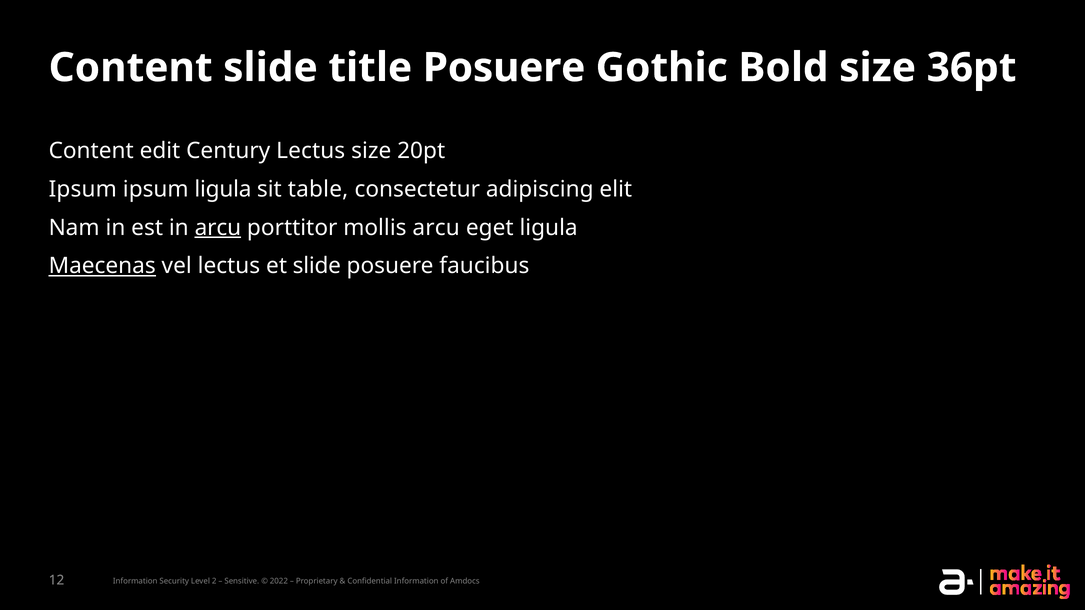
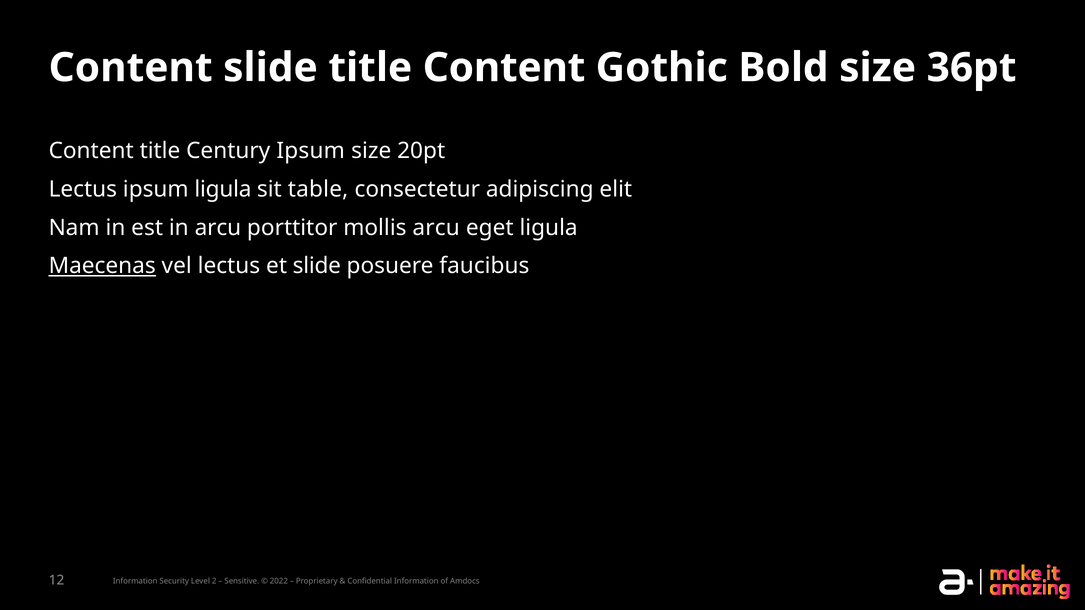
title Posuere: Posuere -> Content (504, 68)
Content edit: edit -> title (160, 151)
Century Lectus: Lectus -> Ipsum (311, 151)
Ipsum: Ipsum -> Lectus (83, 189)
arcu underline: present -> none (218, 228)
